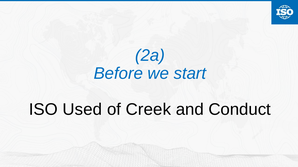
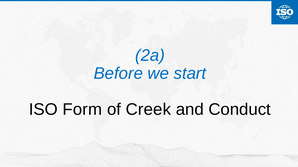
Used: Used -> Form (82, 110)
